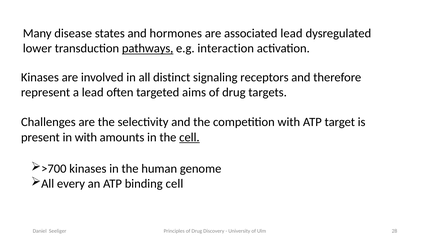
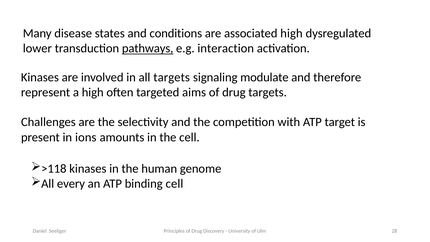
hormones: hormones -> conditions (176, 33)
associated lead: lead -> high (291, 33)
all distinct: distinct -> targets (172, 77)
receptors: receptors -> modulate (264, 77)
a lead: lead -> high (93, 92)
in with: with -> ions (86, 137)
cell underline: present -> none (189, 137)
>700: >700 -> >118 (54, 169)
